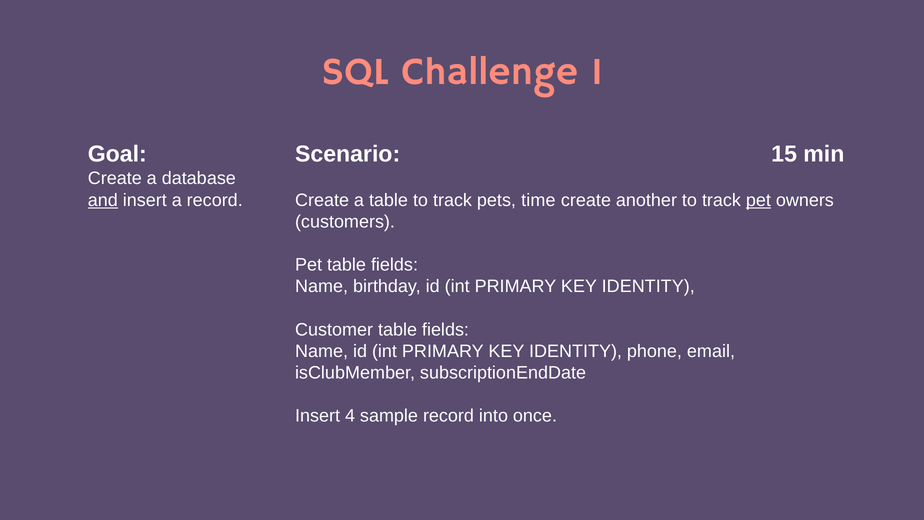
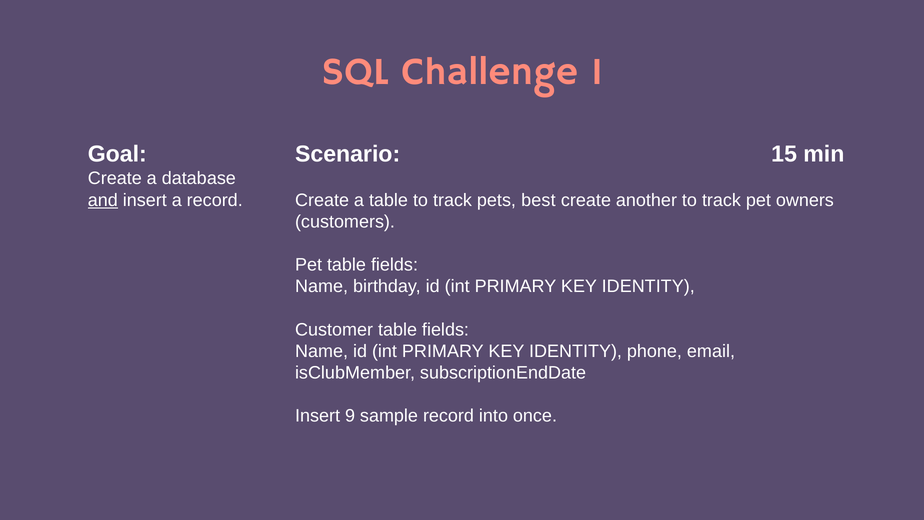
time: time -> best (538, 200)
pet underline: present -> none (758, 200)
4: 4 -> 9 (350, 416)
